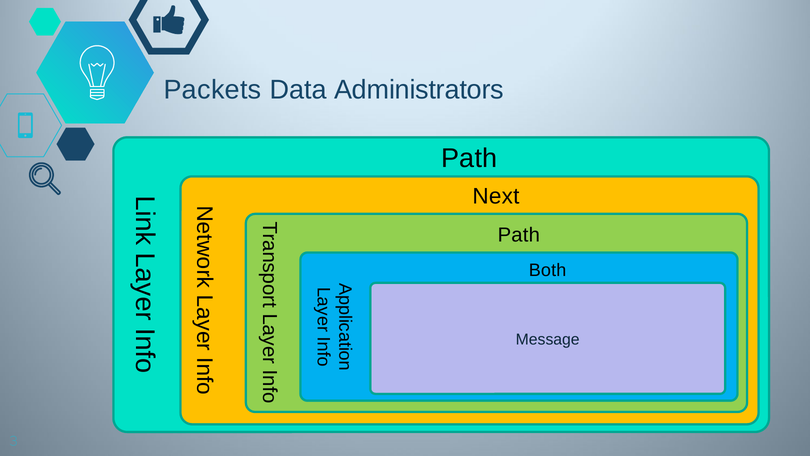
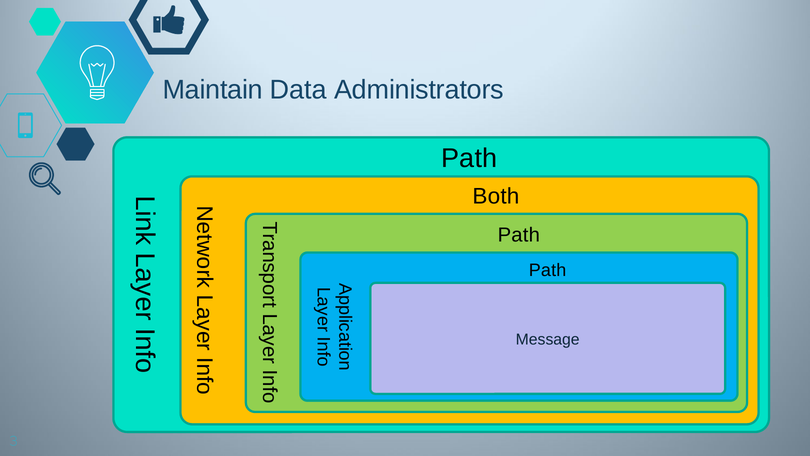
Packets: Packets -> Maintain (213, 90)
Next: Next -> Both (496, 196)
Both: Both -> Path (548, 270)
